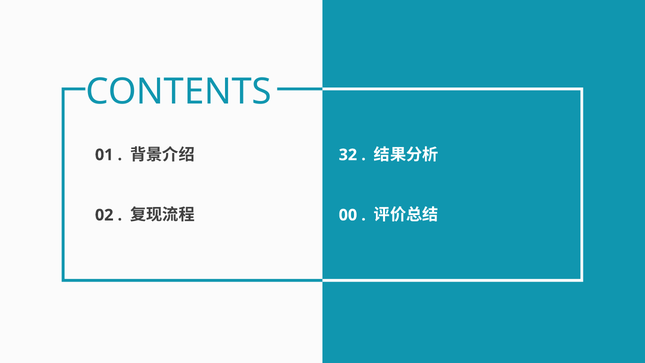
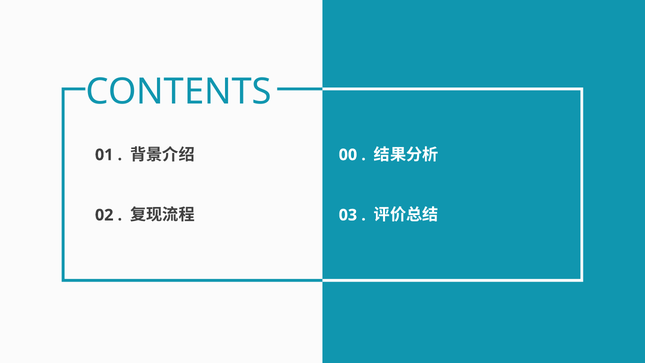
32: 32 -> 00 (348, 155)
00: 00 -> 03 (348, 215)
